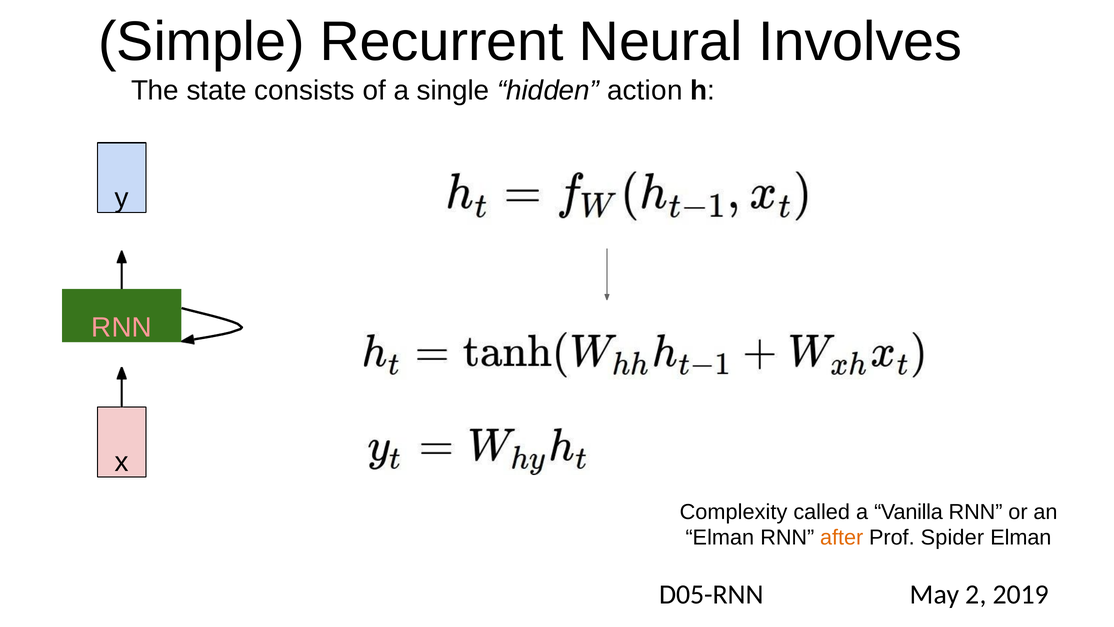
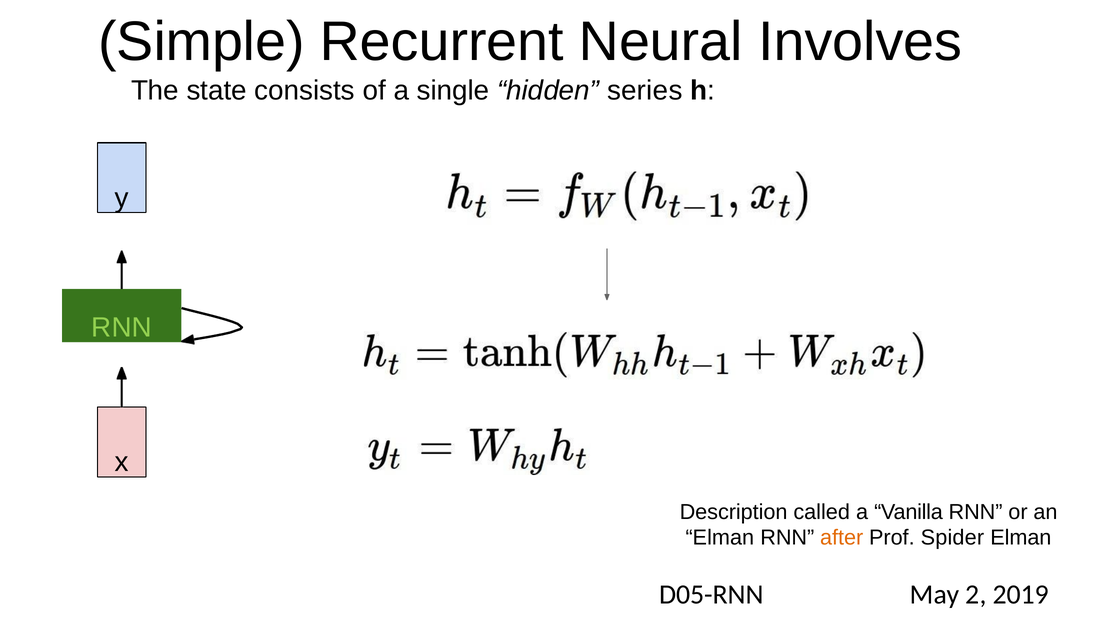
action: action -> series (645, 90)
RNN colour: pink -> light green (122, 327)
Complexity: Complexity -> Description (734, 512)
